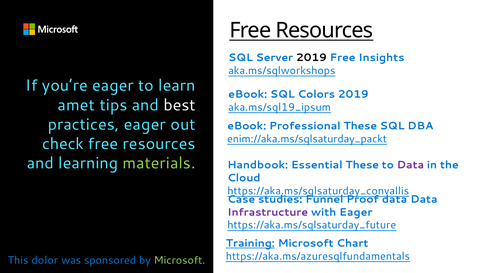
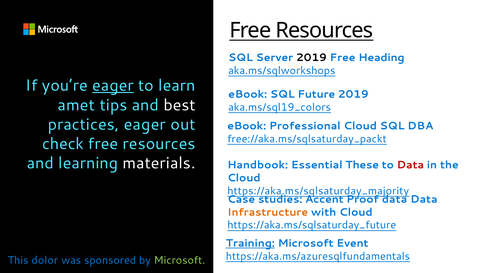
Insights: Insights -> Heading (381, 58)
eager underline: none -> present (113, 86)
Colors: Colors -> Future (316, 95)
aka.ms/sql19_ipsum: aka.ms/sql19_ipsum -> aka.ms/sql19_colors (280, 107)
Professional These: These -> Cloud (360, 126)
enim://aka.ms/sqlsaturday_packt: enim://aka.ms/sqlsaturday_packt -> free://aka.ms/sqlsaturday_packt (307, 139)
materials colour: light green -> white (159, 163)
Data colour: purple -> red (410, 165)
https://aka.ms/sqlsaturday_convallis: https://aka.ms/sqlsaturday_convallis -> https://aka.ms/sqlsaturday_majority (318, 191)
Funnel: Funnel -> Accent (324, 199)
Infrastructure colour: purple -> orange (268, 212)
with Eager: Eager -> Cloud (356, 212)
Chart: Chart -> Event (352, 244)
